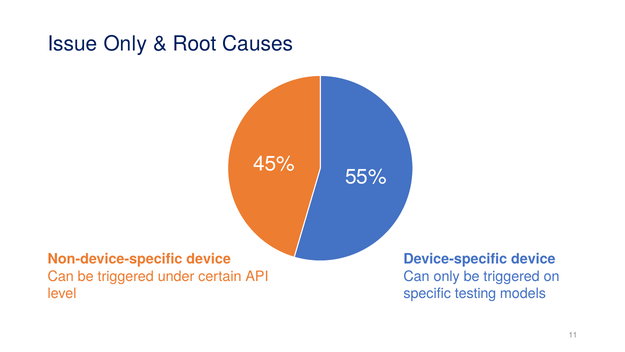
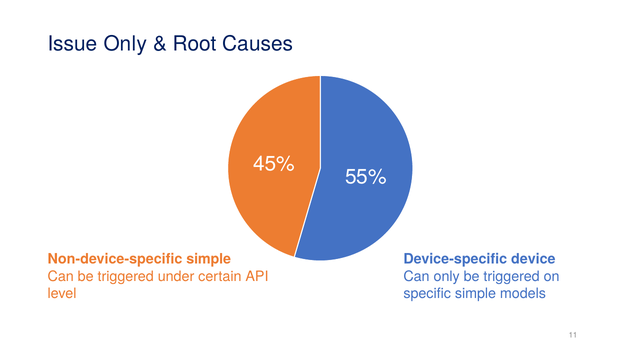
Non-device-specific device: device -> simple (209, 259)
specific testing: testing -> simple (475, 293)
